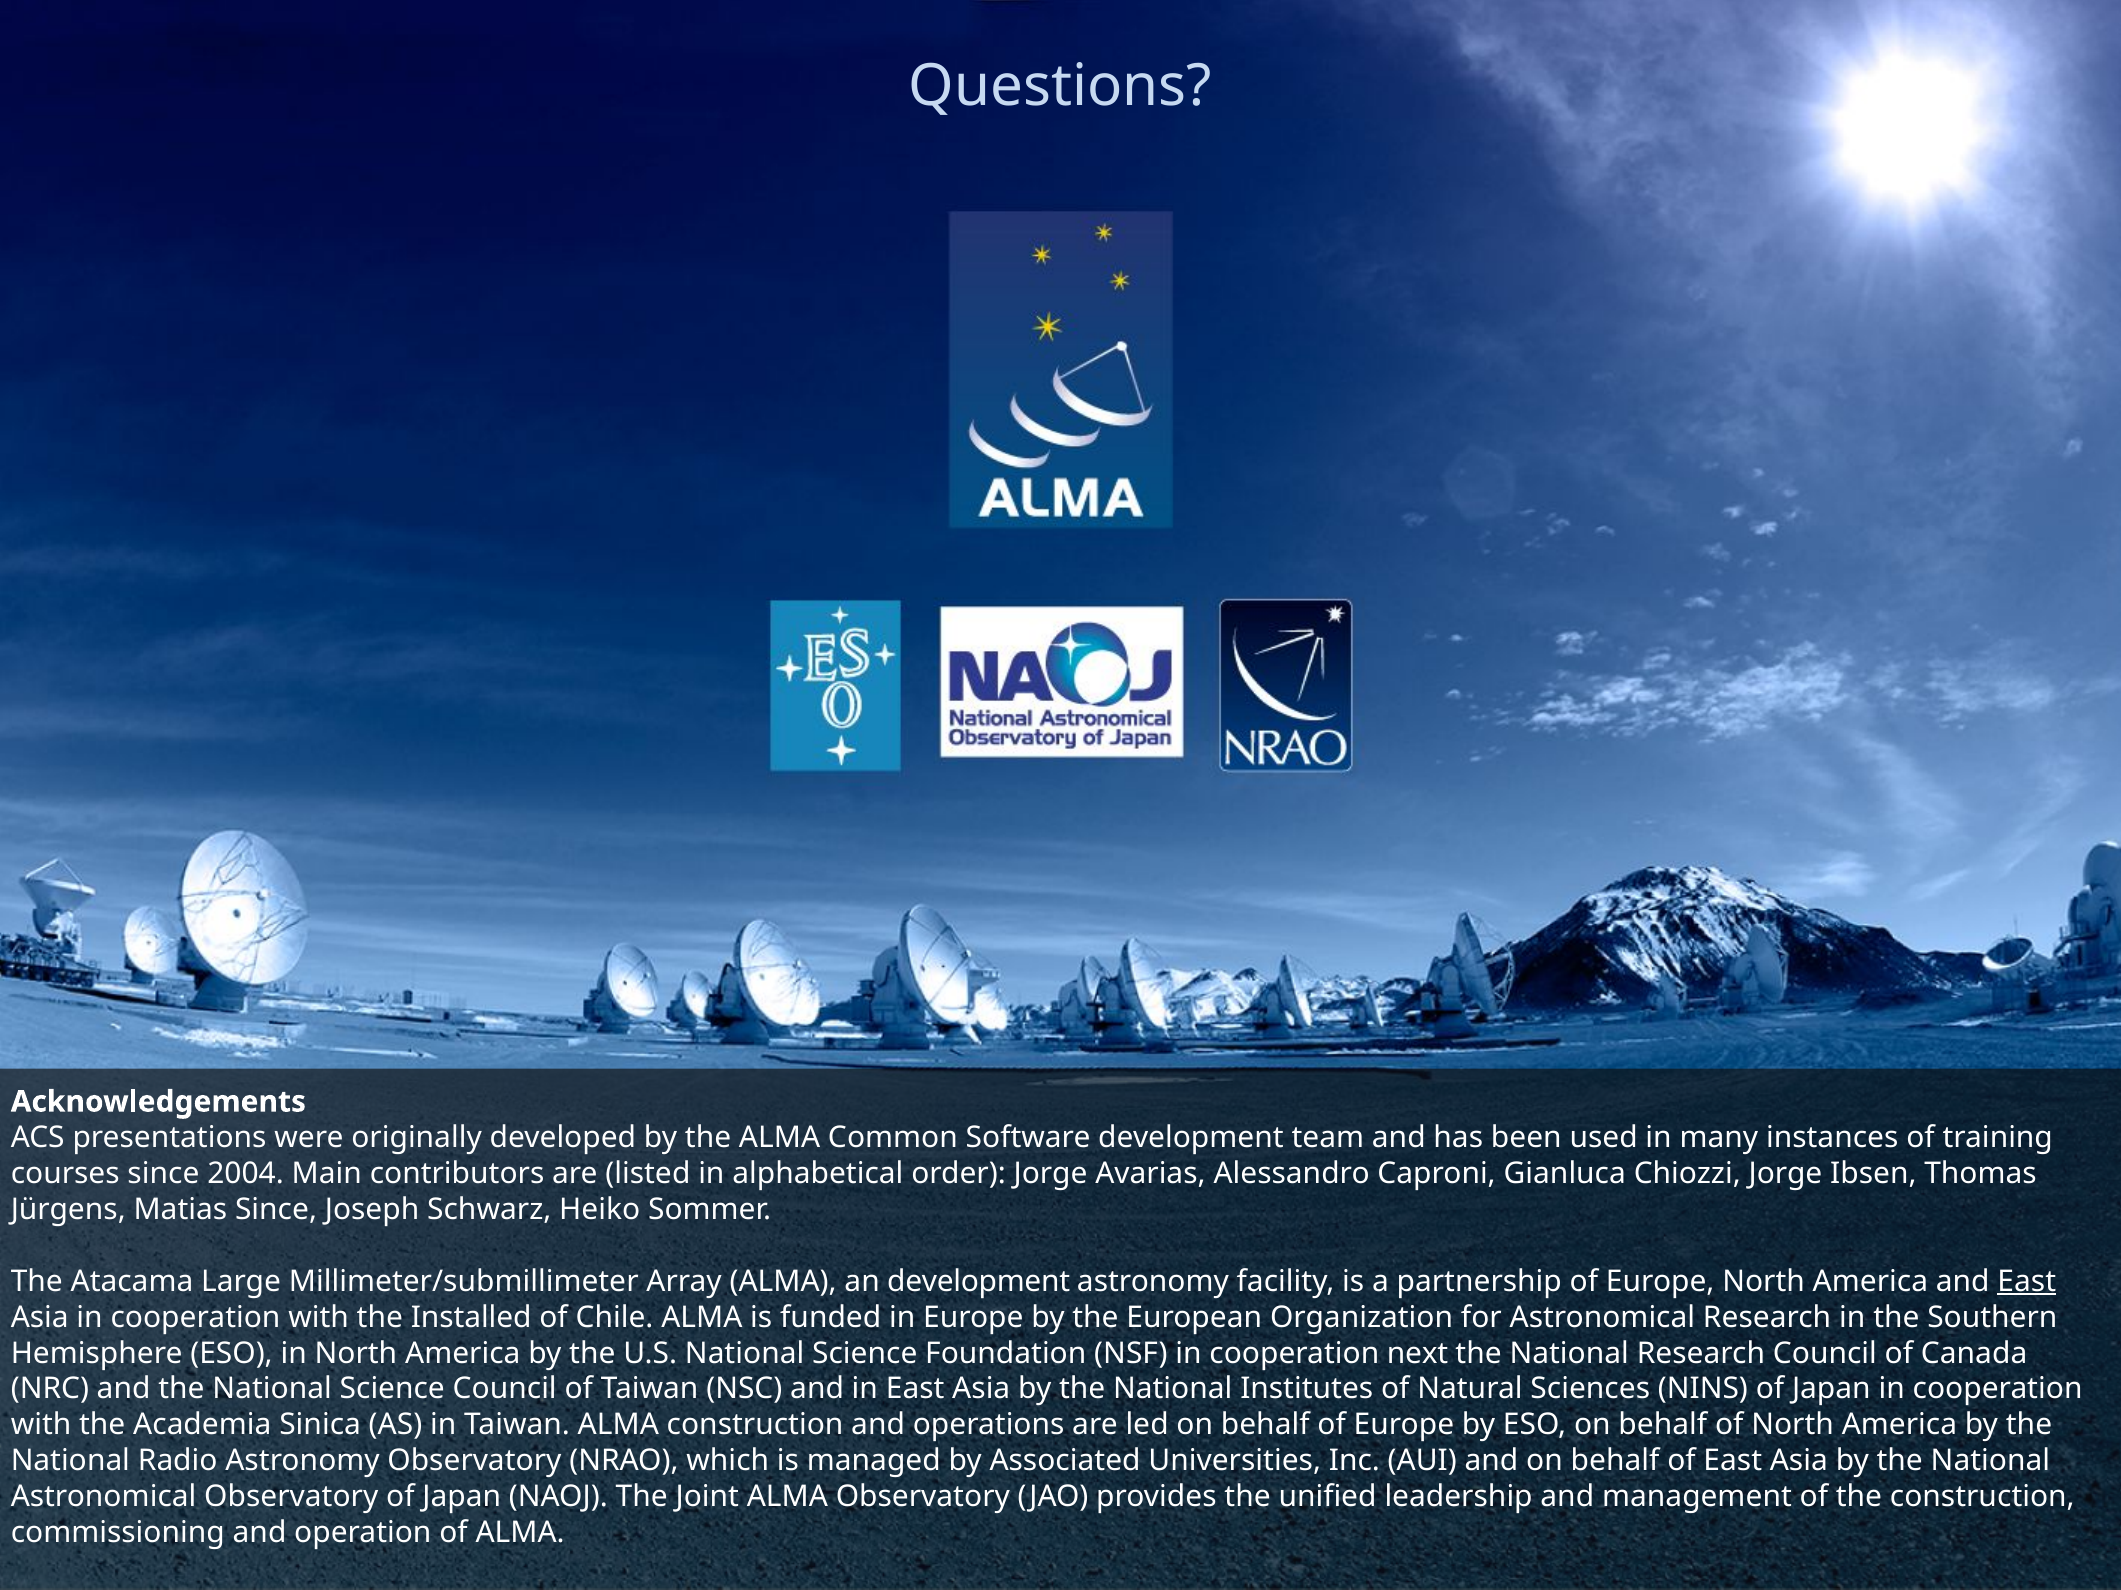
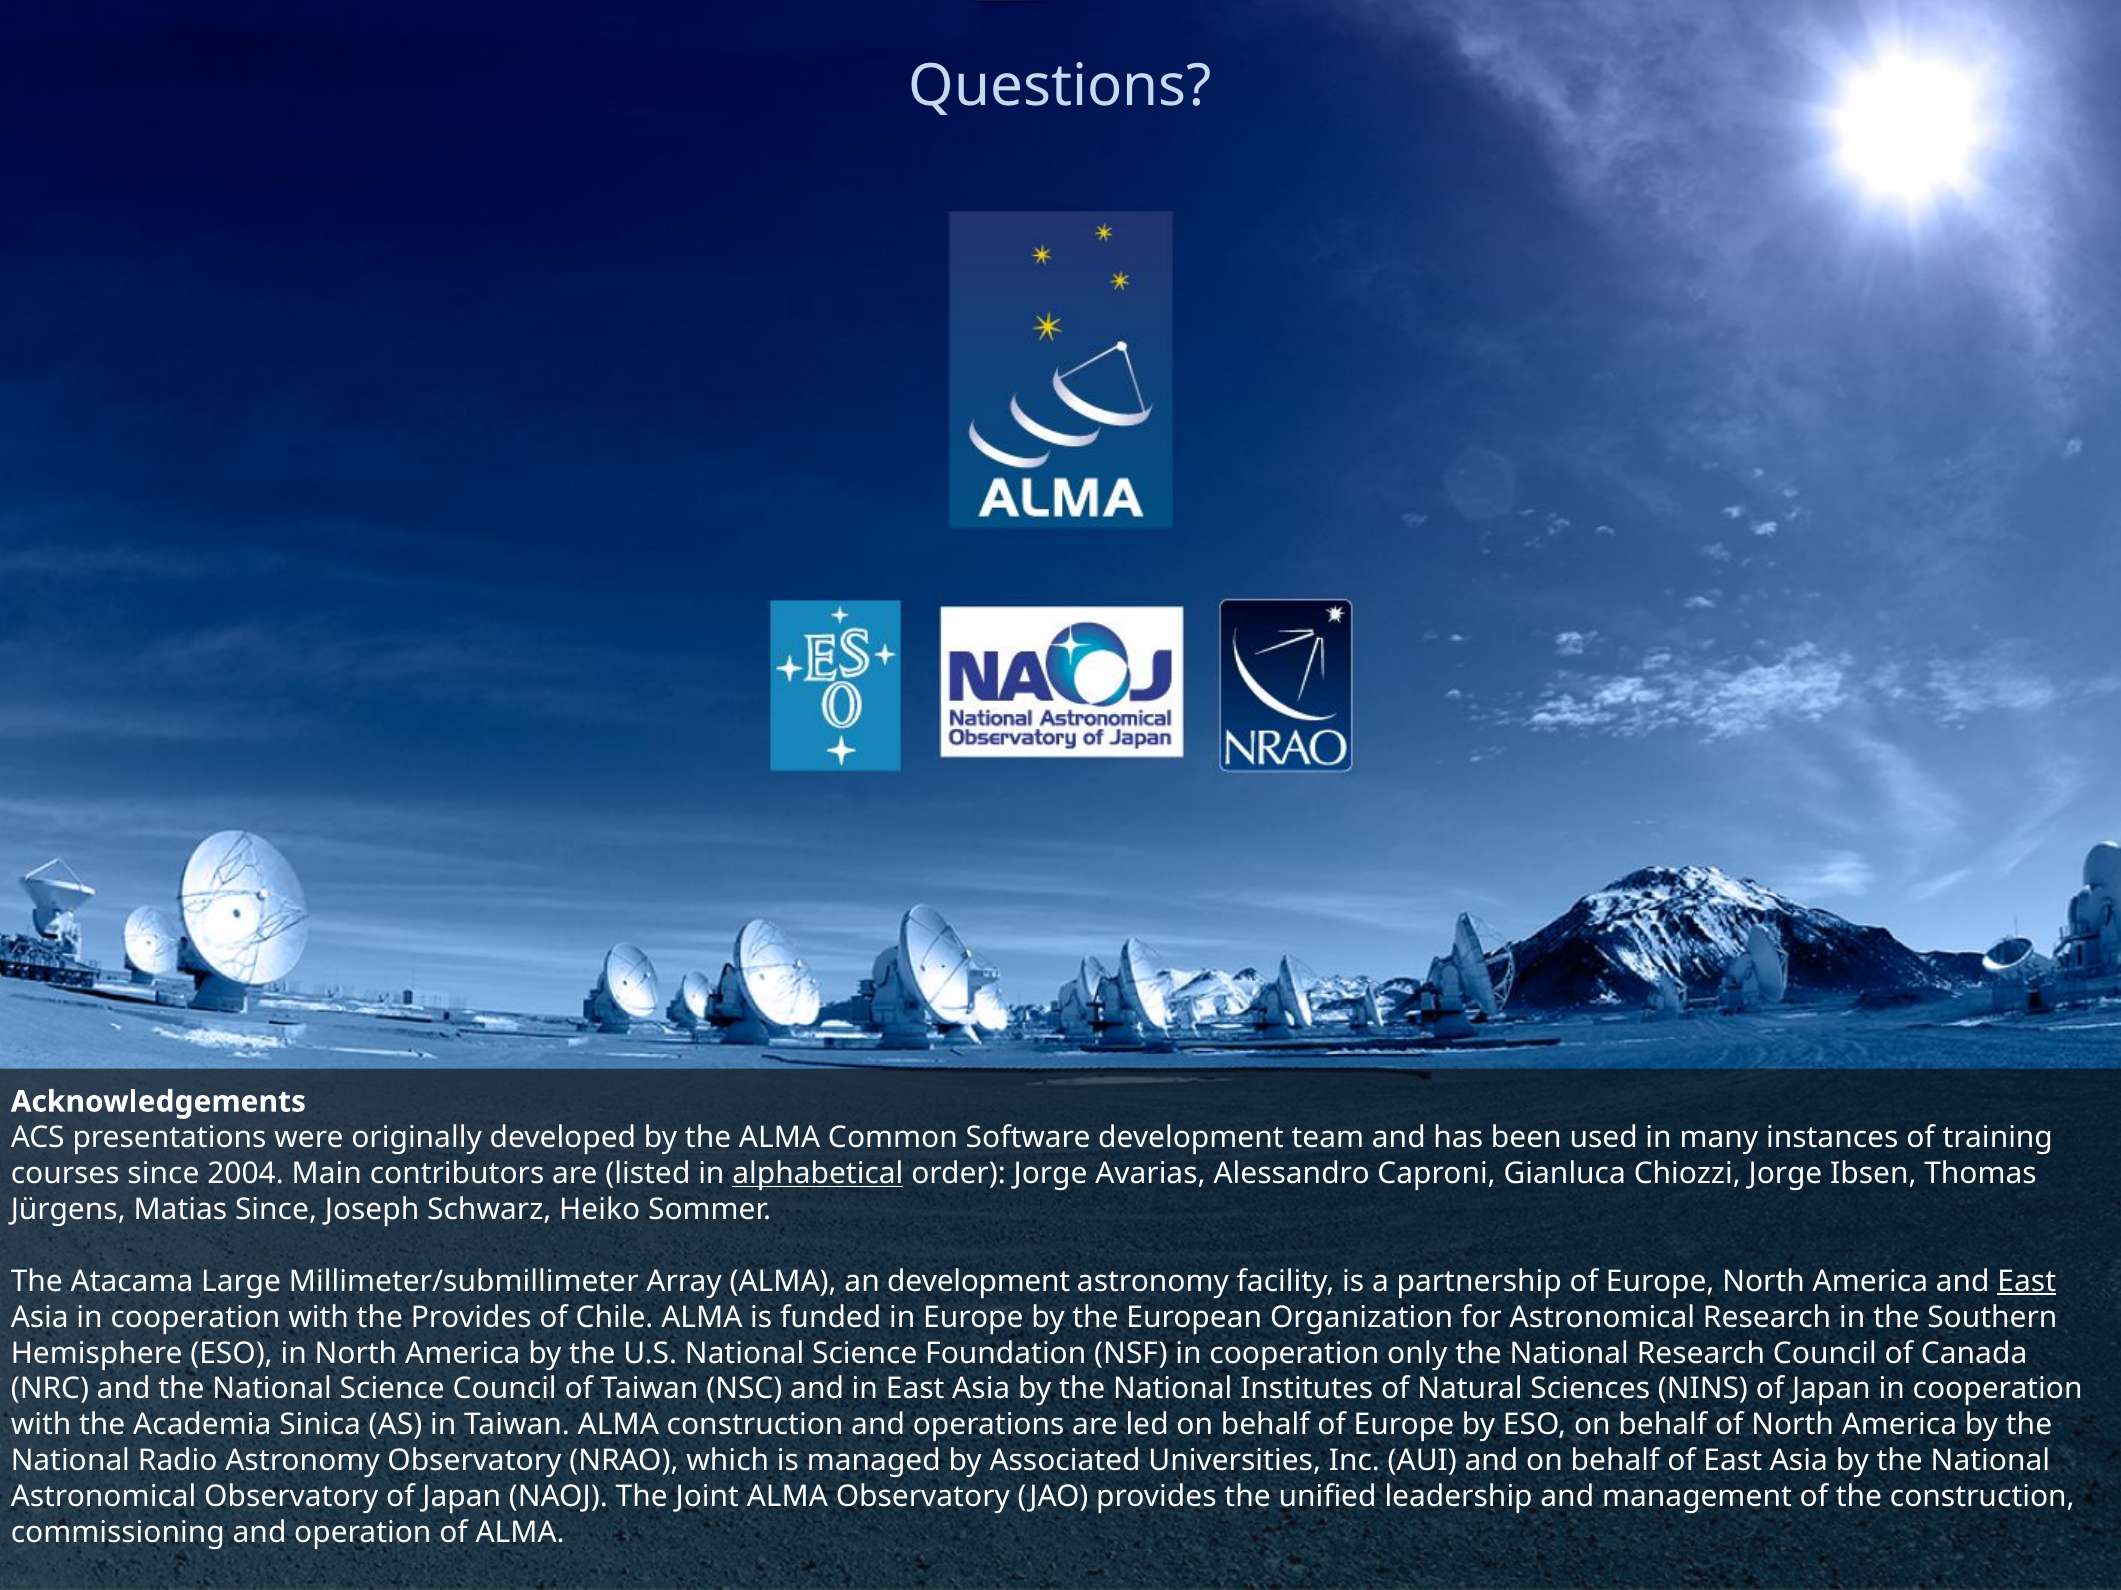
alphabetical underline: none -> present (818, 1174)
the Installed: Installed -> Provides (471, 1317)
next: next -> only (1417, 1353)
